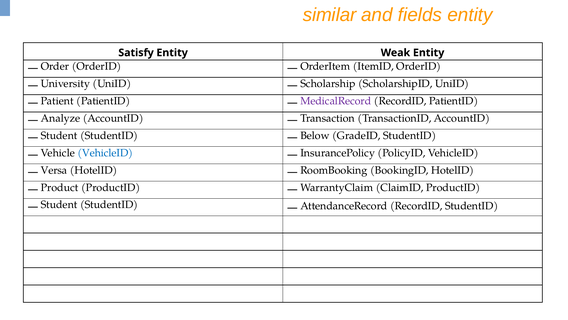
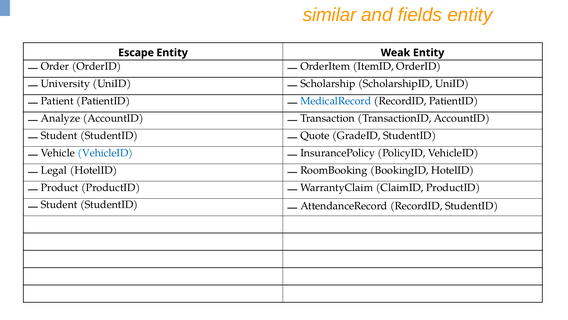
Satisfy: Satisfy -> Escape (136, 53)
MedicalRecord colour: purple -> blue (336, 101)
Below: Below -> Quote (315, 135)
Versa: Versa -> Legal (54, 170)
